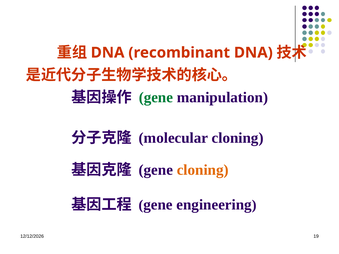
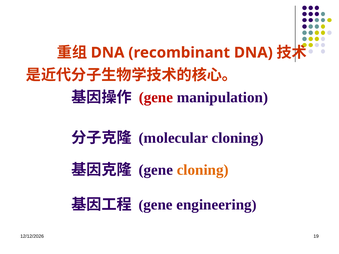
gene colour: green -> red (156, 97)
